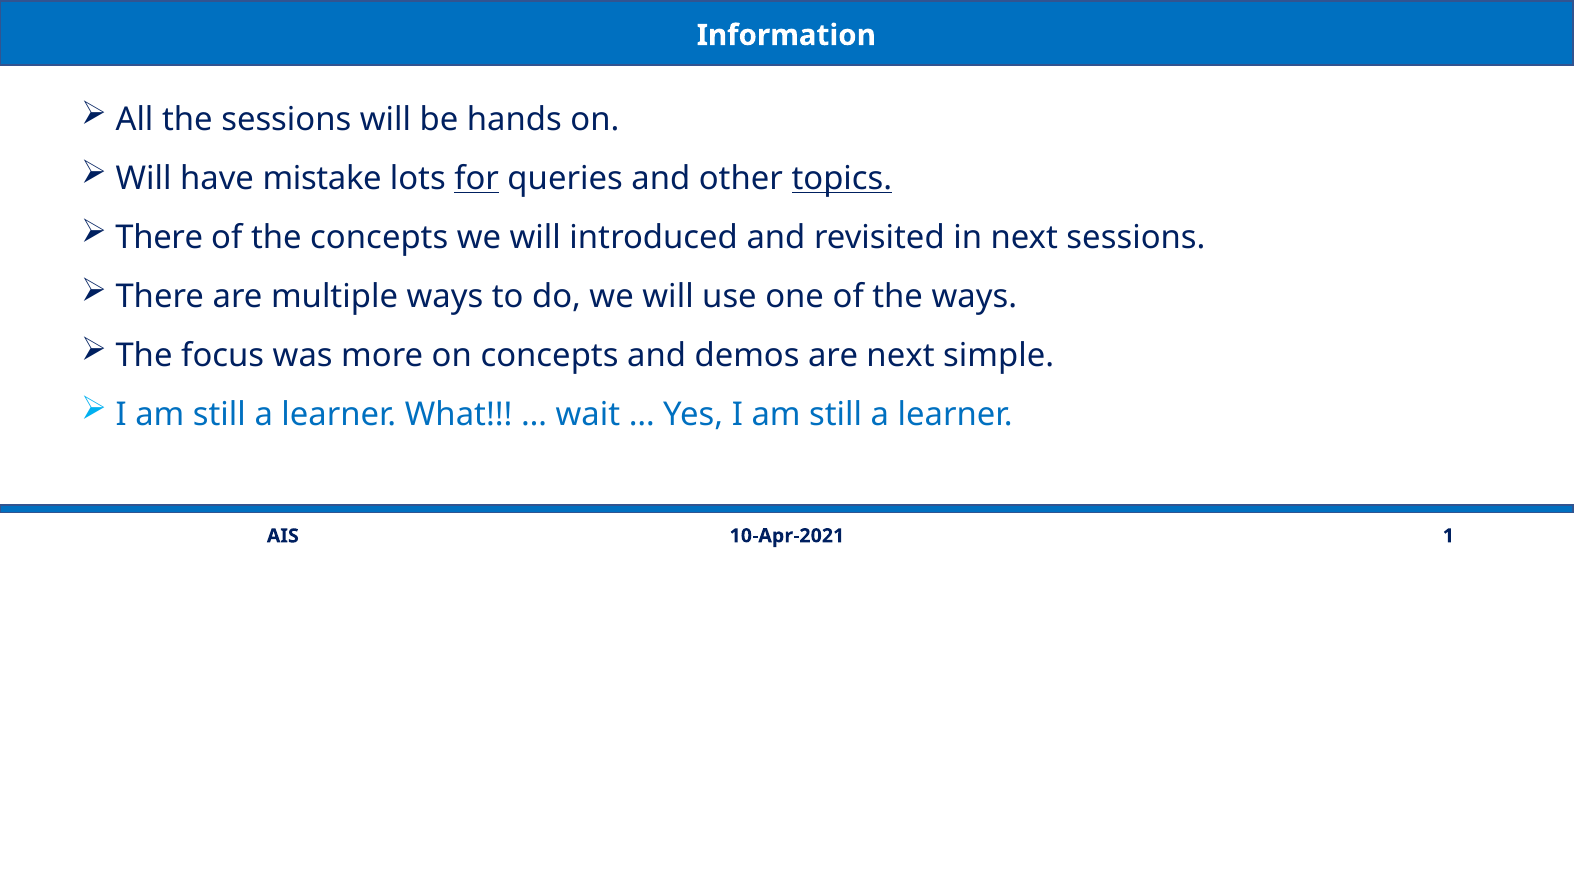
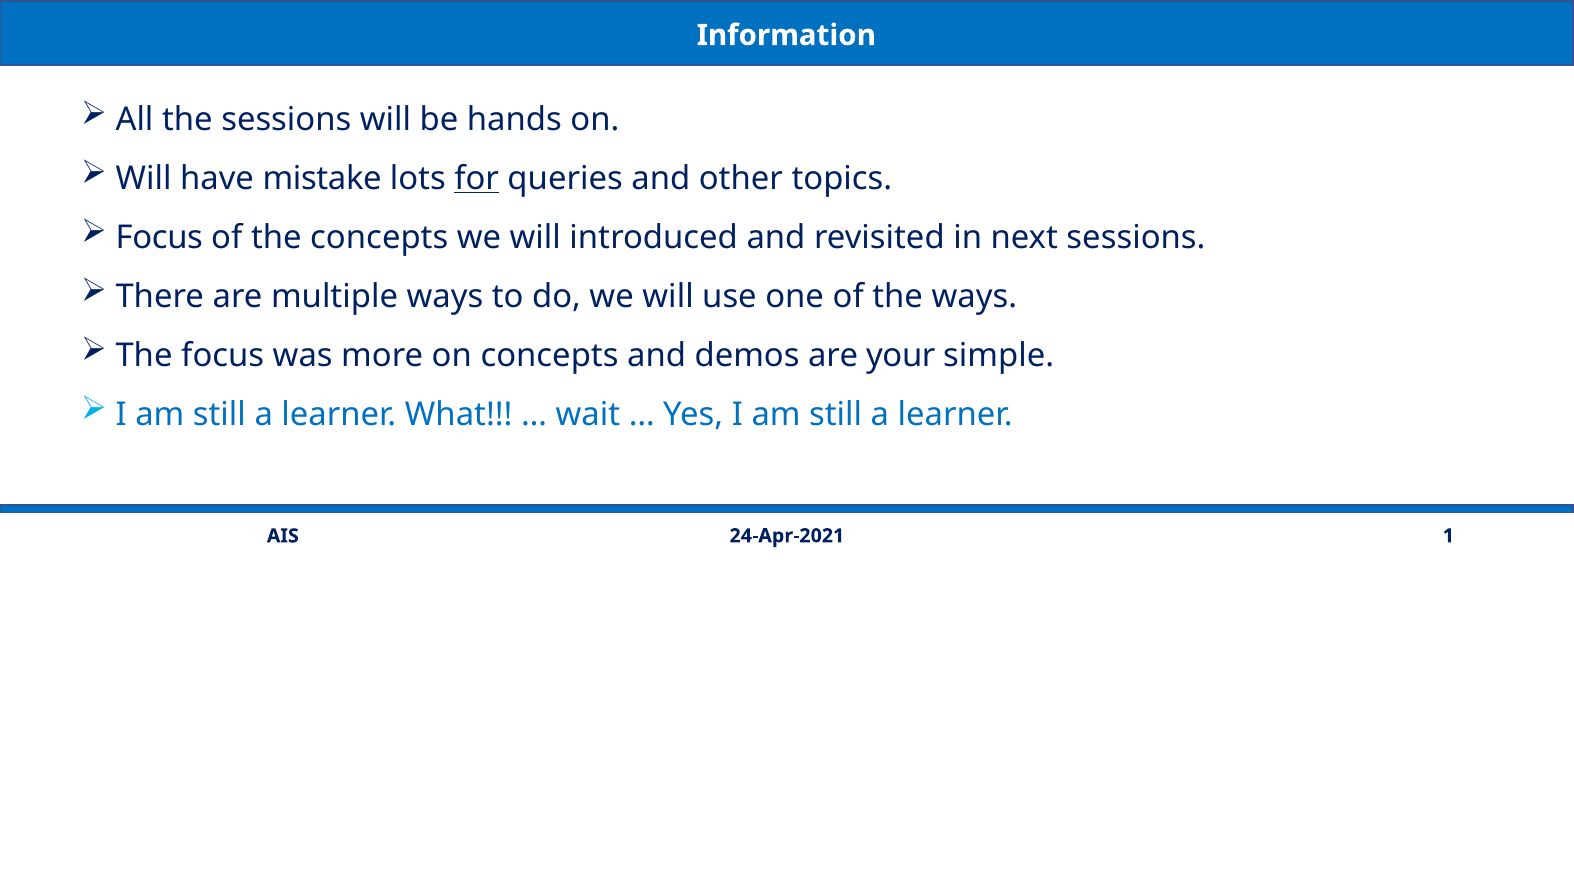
topics underline: present -> none (842, 178)
There: There -> Focus (159, 237)
are next: next -> your (901, 356)
10-Apr-2021: 10-Apr-2021 -> 24-Apr-2021 (787, 536)
